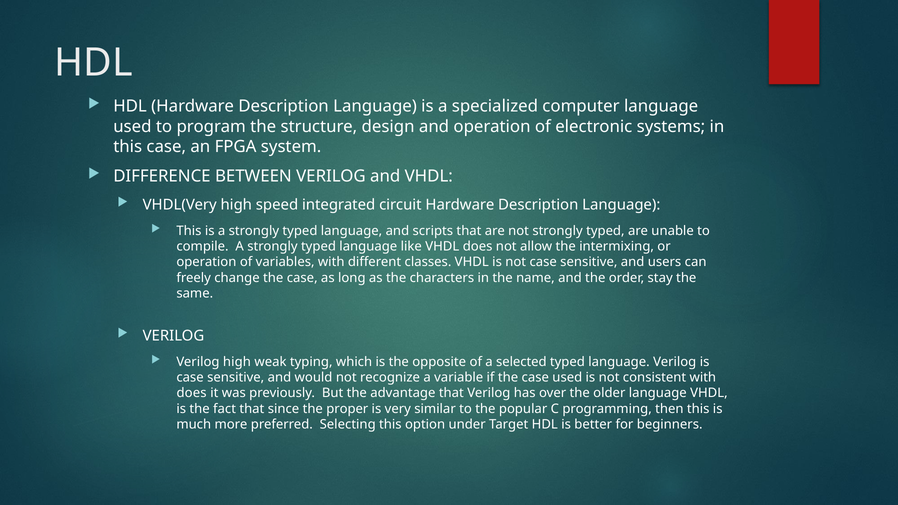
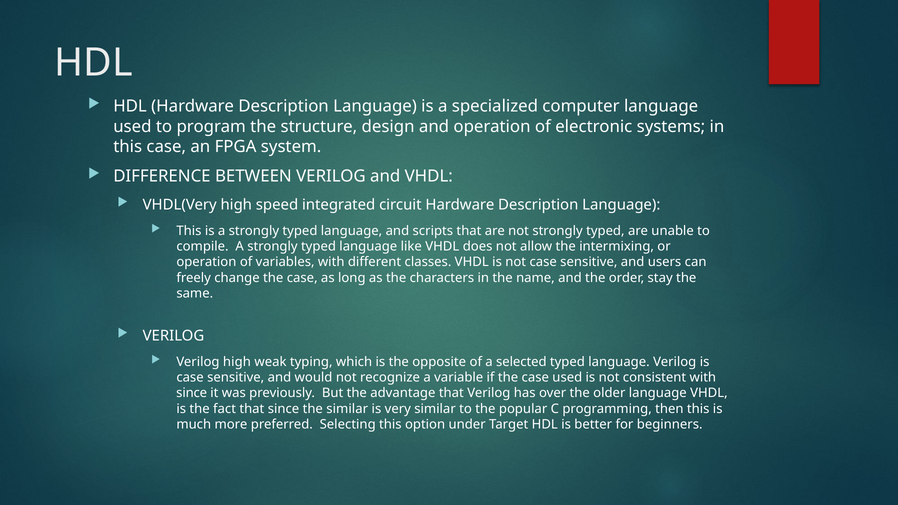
does: does -> since (192, 393)
the proper: proper -> similar (347, 409)
